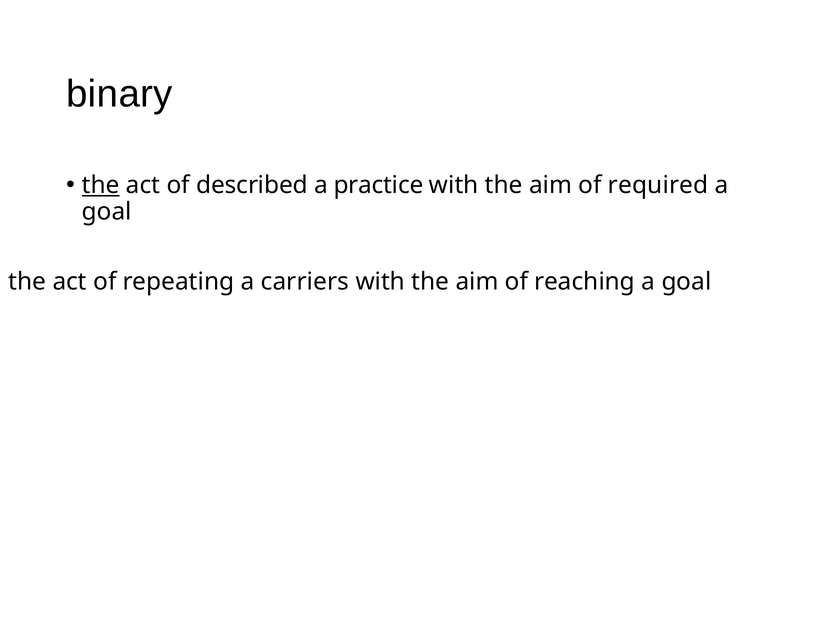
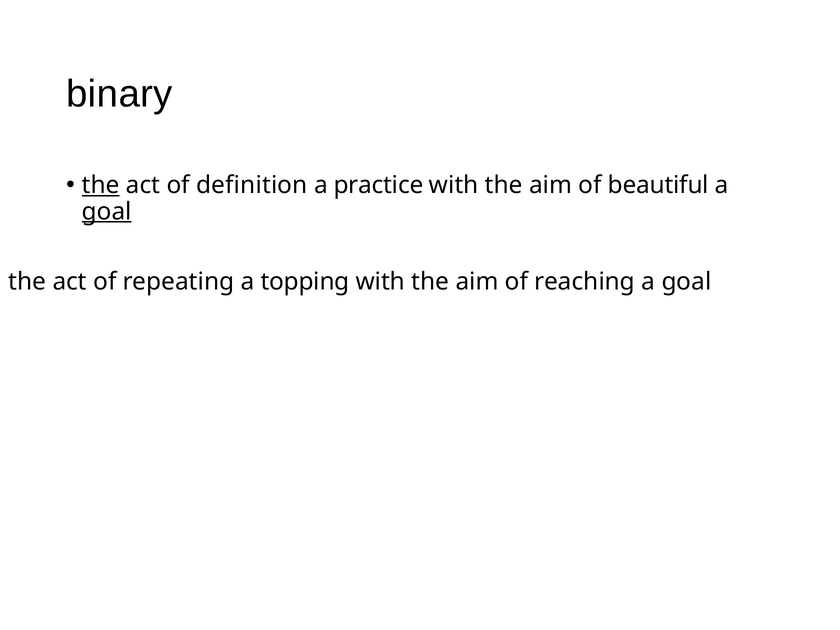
described: described -> definition (252, 185)
required: required -> beautiful (658, 185)
goal underline: none -> present (107, 211)
carriers: carriers -> topping (305, 282)
